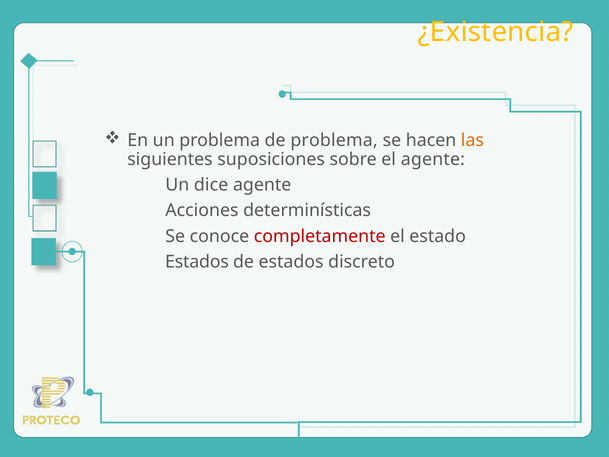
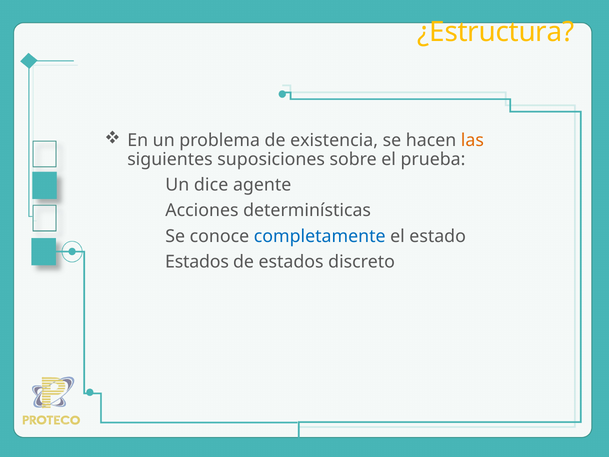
¿Existencia: ¿Existencia -> ¿Estructura (496, 32)
de problema: problema -> existencia (334, 140)
el agente: agente -> prueba (433, 159)
completamente colour: red -> blue (320, 236)
